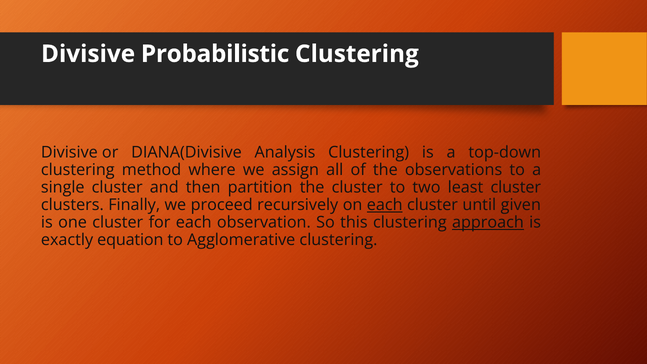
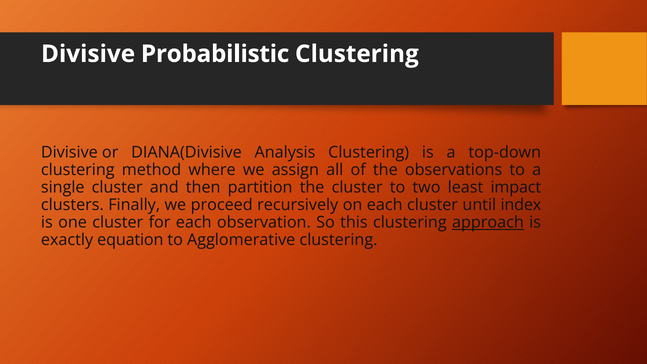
least cluster: cluster -> impact (516, 187)
each underline: present -> none (385, 205)
given: given -> index (521, 205)
